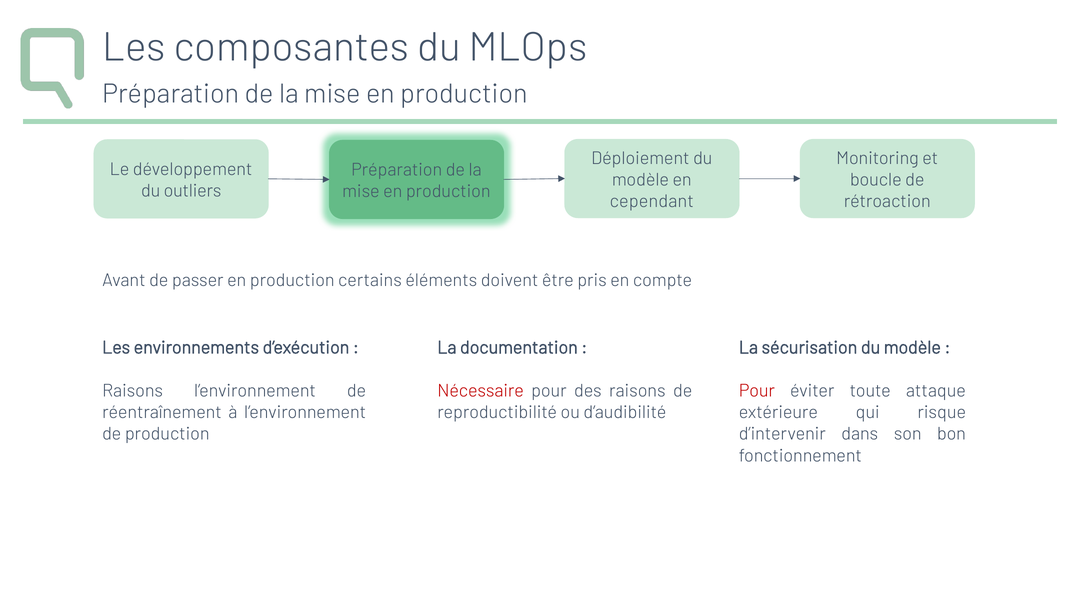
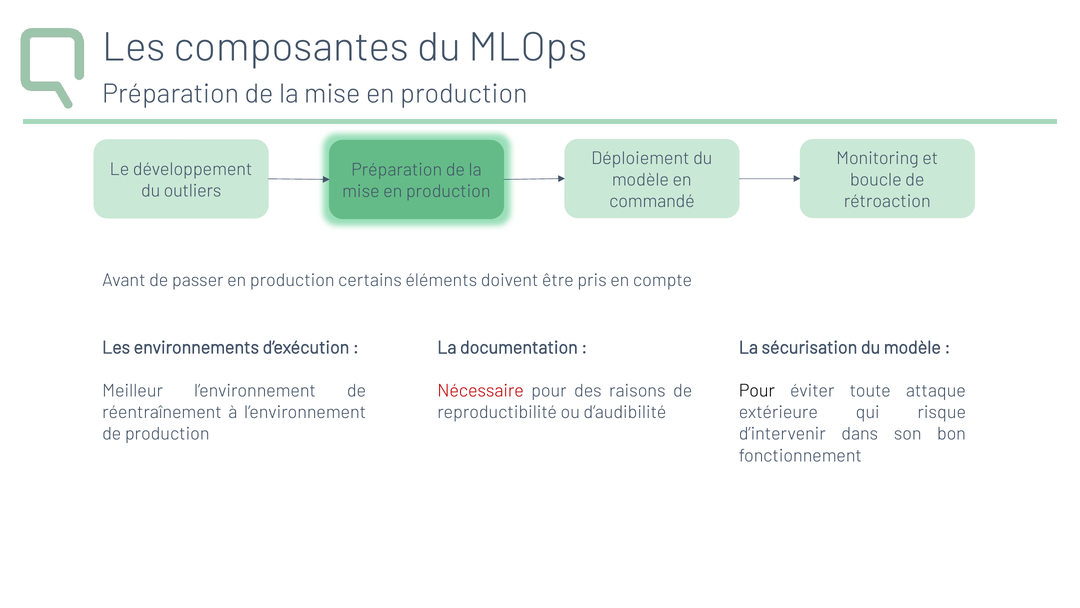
cependant: cependant -> commandé (652, 201)
Raisons: Raisons -> Meilleur (133, 390)
Pour colour: red -> black (757, 390)
